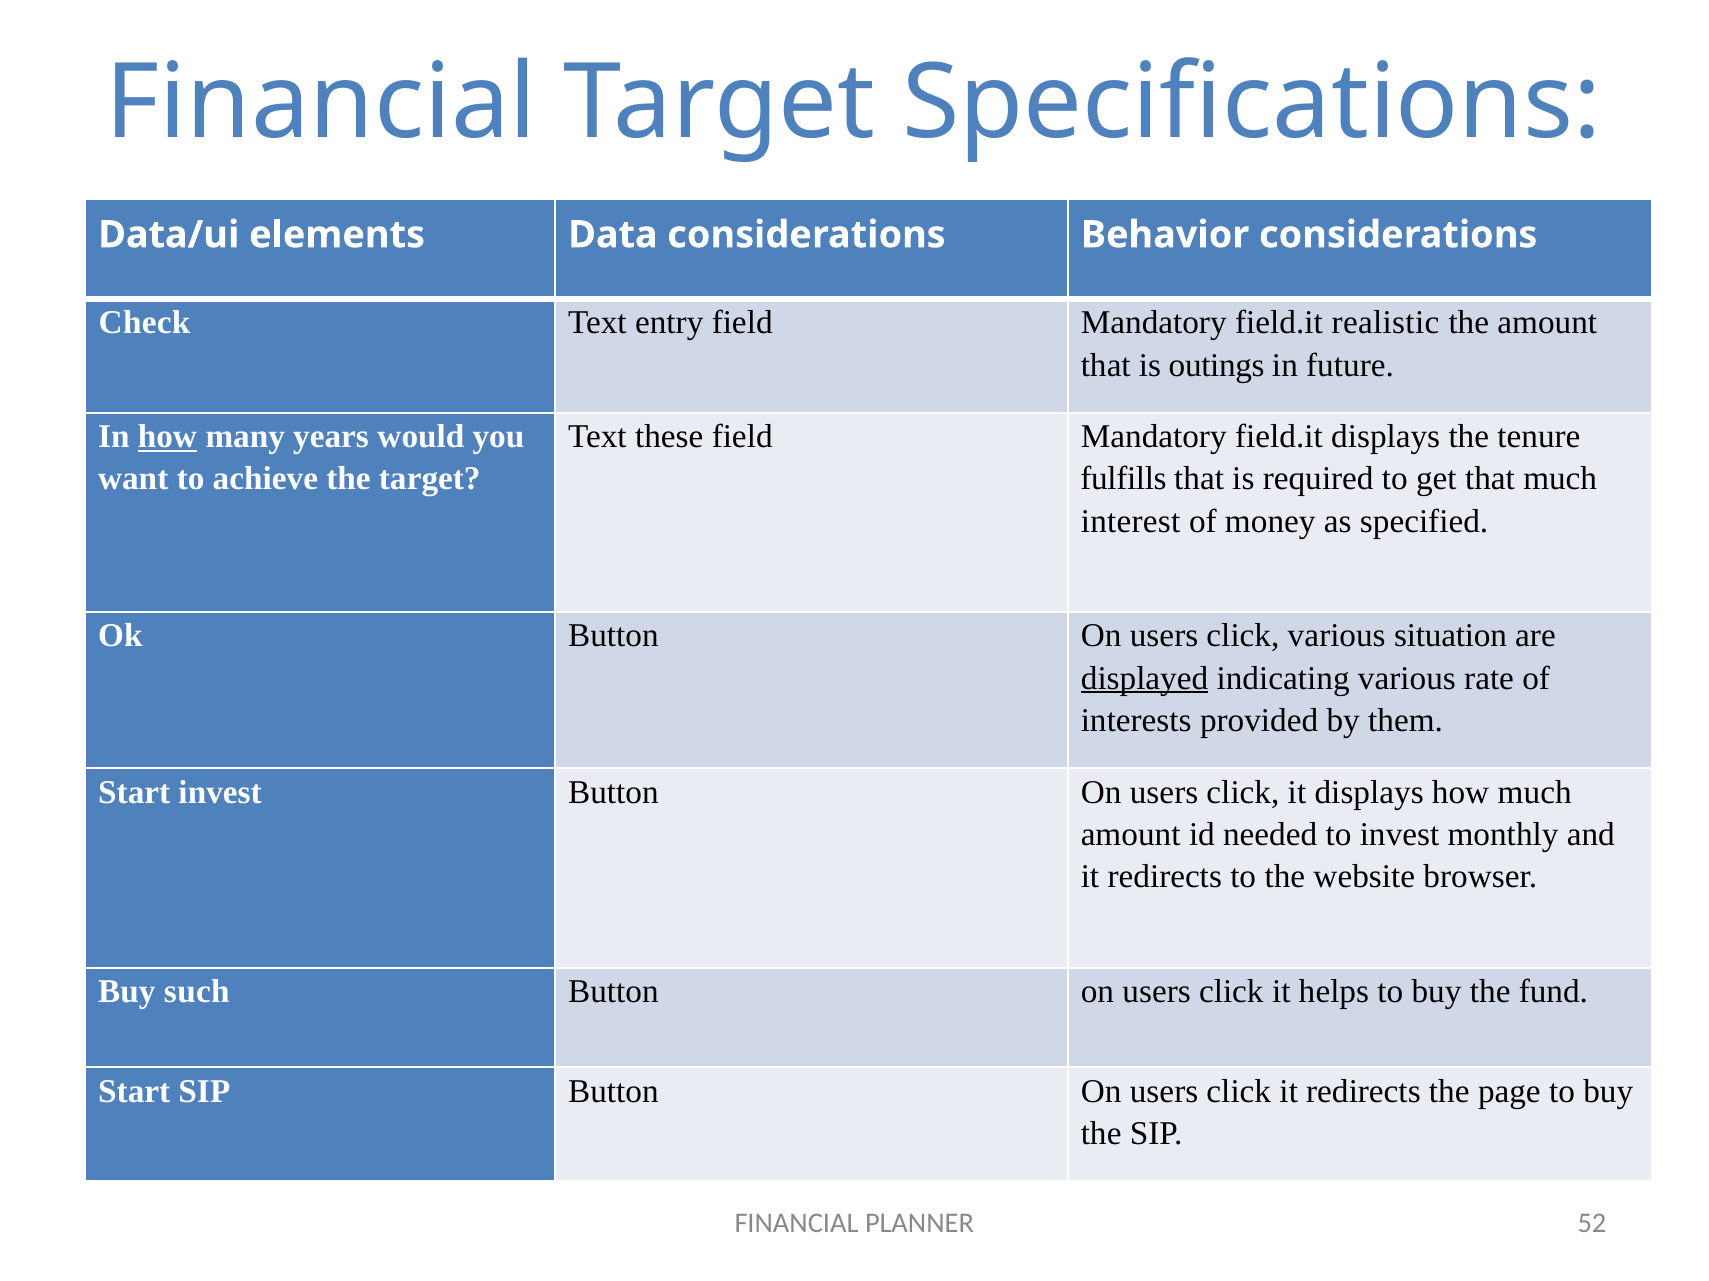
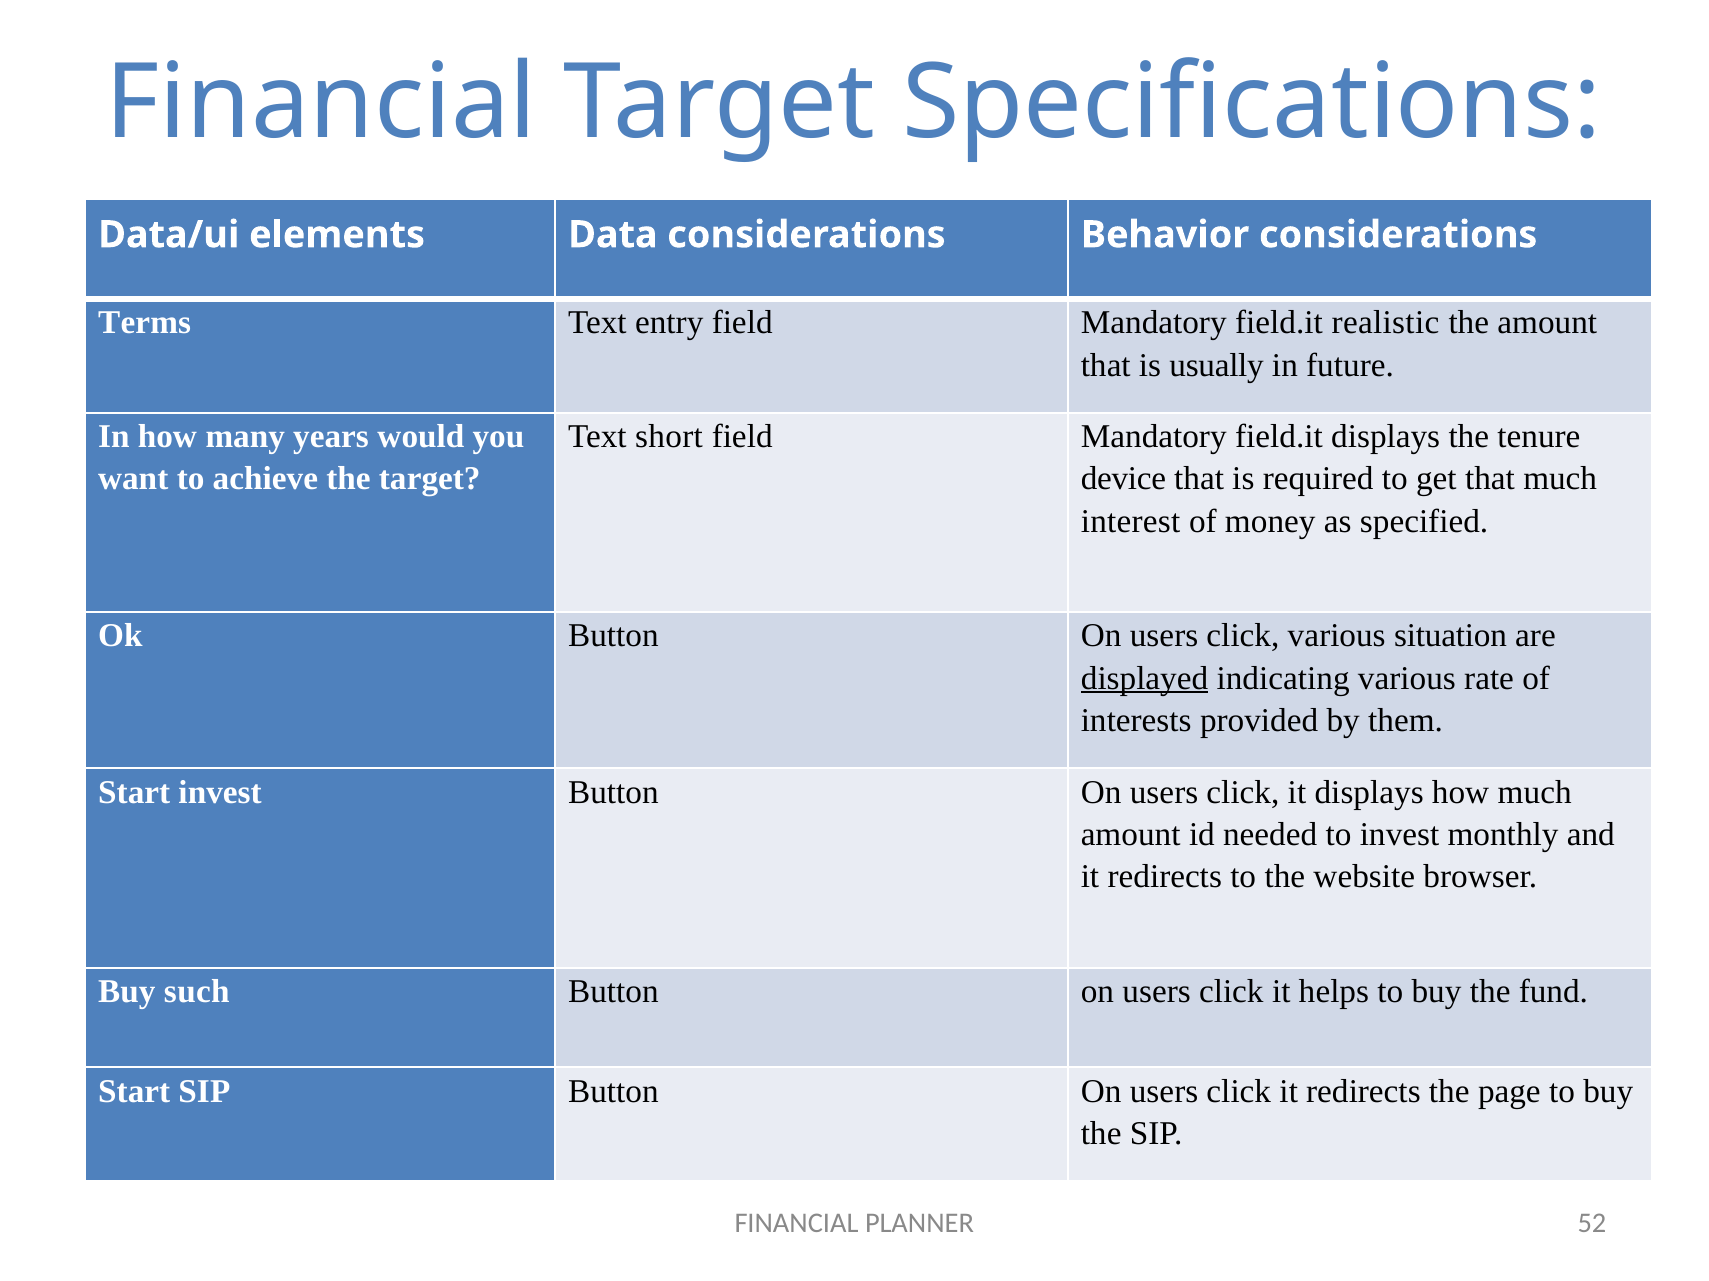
Check: Check -> Terms (145, 323)
outings: outings -> usually (1217, 365)
how underline: present -> none (167, 437)
these: these -> short (669, 437)
fulfills: fulfills -> device (1123, 479)
